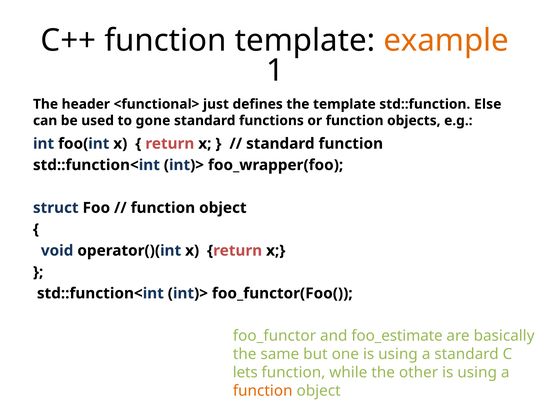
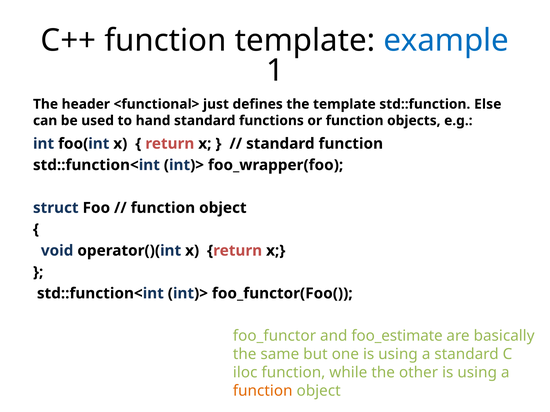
example colour: orange -> blue (446, 41)
gone: gone -> hand (153, 121)
lets: lets -> iloc (245, 373)
